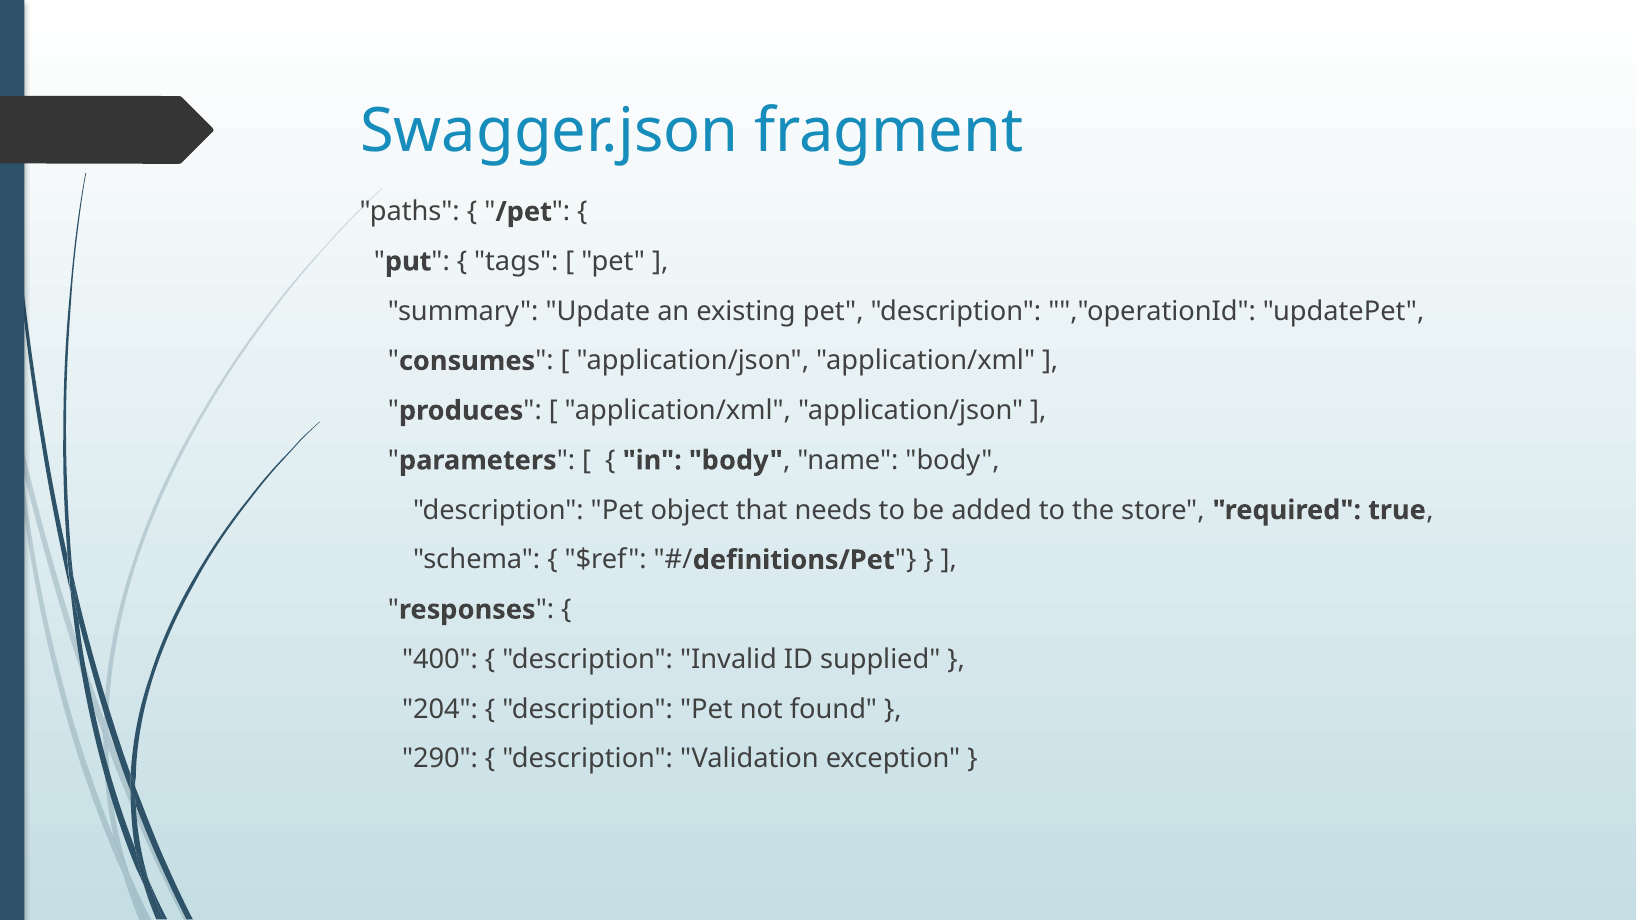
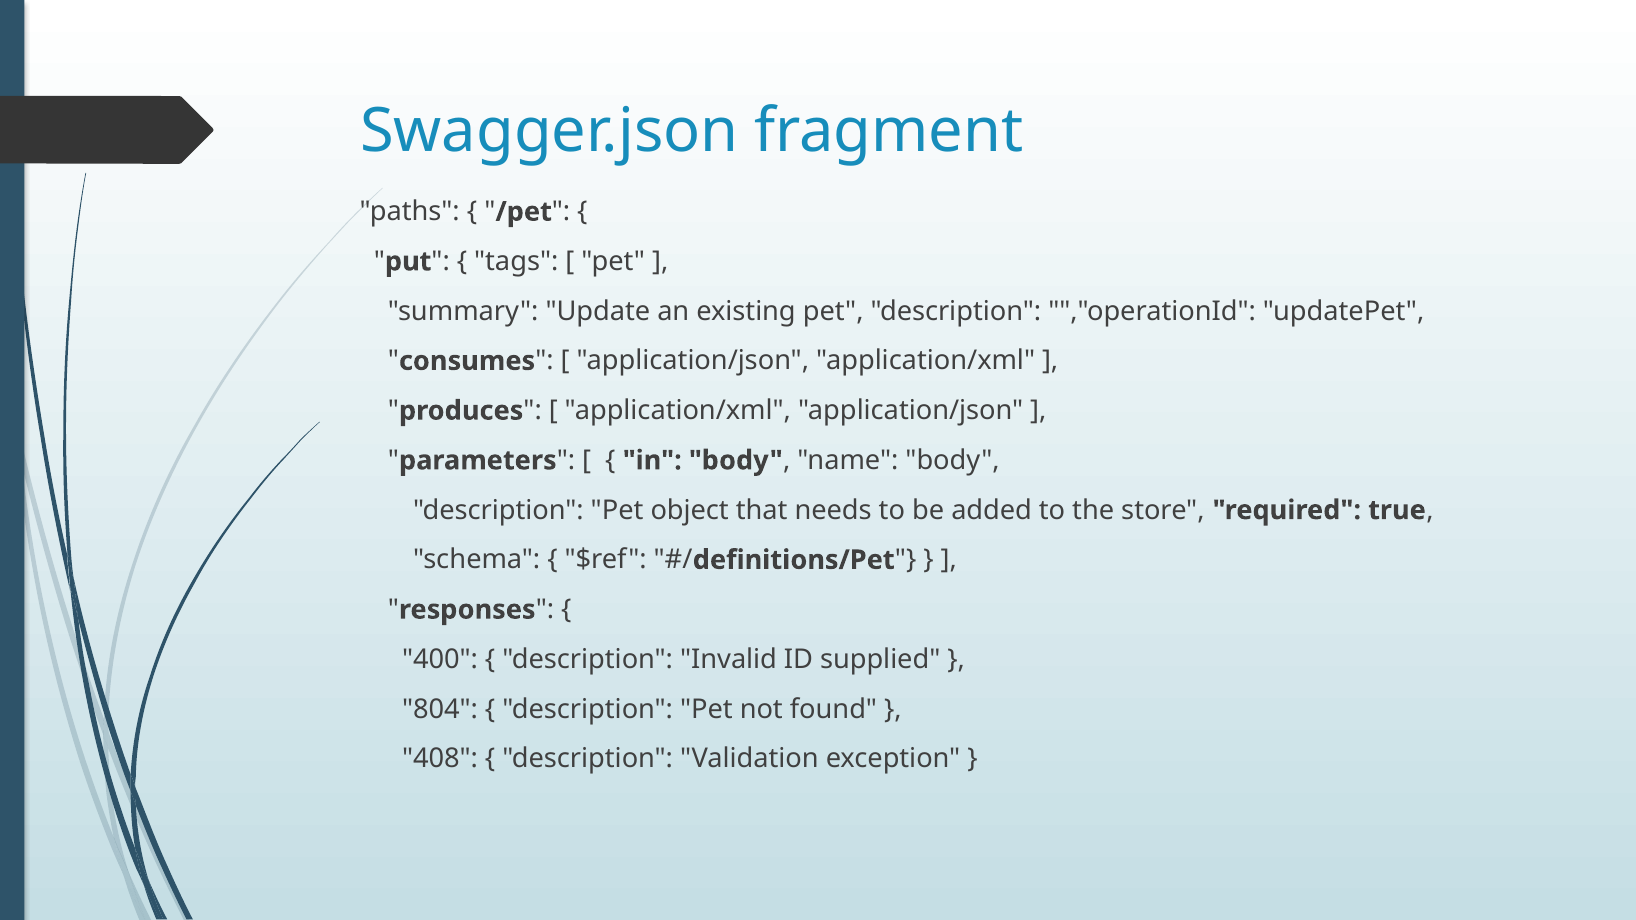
204: 204 -> 804 (440, 709)
290: 290 -> 408 (440, 759)
